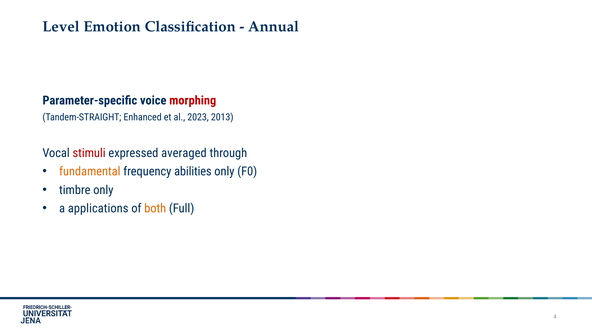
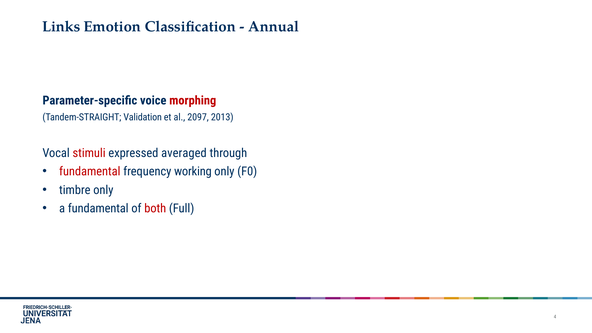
Level: Level -> Links (61, 27)
Enhanced: Enhanced -> Validation (143, 117)
2023: 2023 -> 2097 (198, 117)
fundamental colour: orange -> red (90, 171)
abilities: abilities -> working (193, 171)
a applications: applications -> fundamental (98, 208)
both colour: orange -> red (155, 208)
